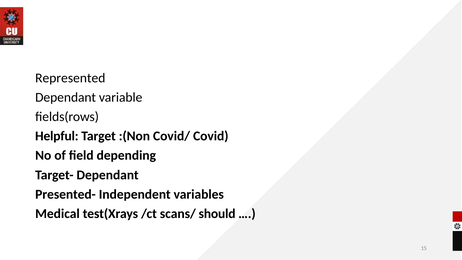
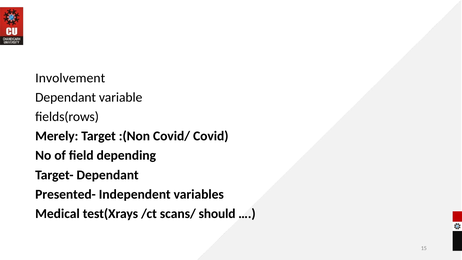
Represented: Represented -> Involvement (70, 78)
Helpful: Helpful -> Merely (57, 136)
